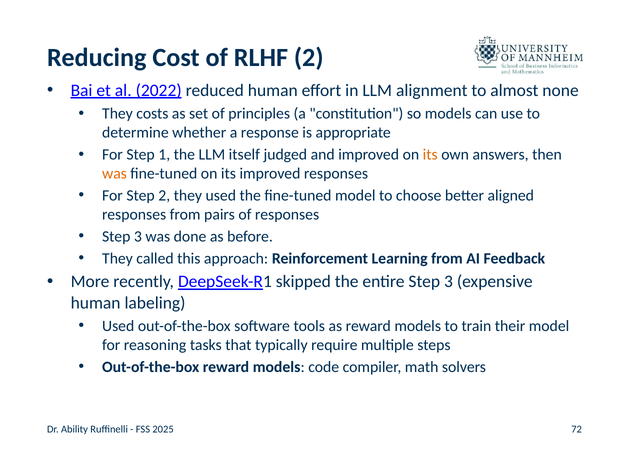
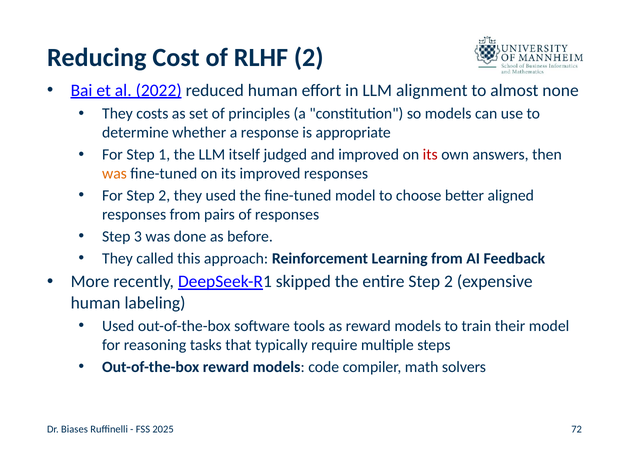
its colour: orange -> red (430, 155)
entire Step 3: 3 -> 2 (449, 282)
Ability: Ability -> Biases (74, 429)
